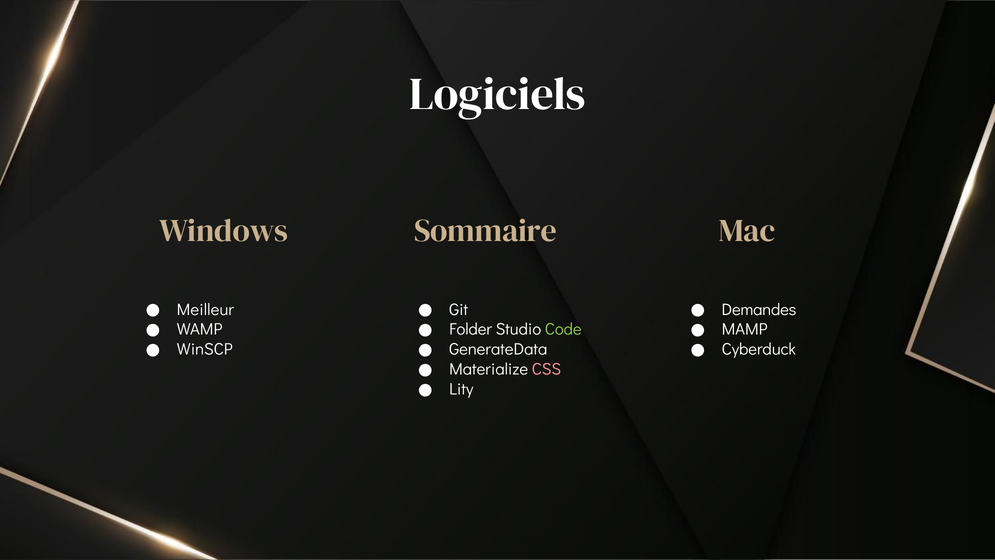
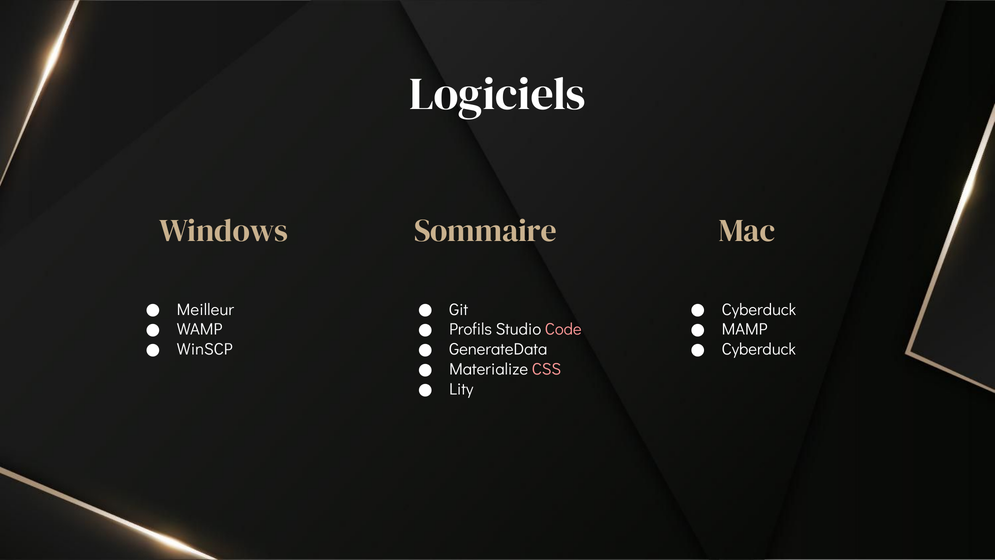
Demandes: Demandes -> Cyberduck (759, 309)
Folder: Folder -> Profils (471, 329)
Code colour: light green -> pink (563, 329)
